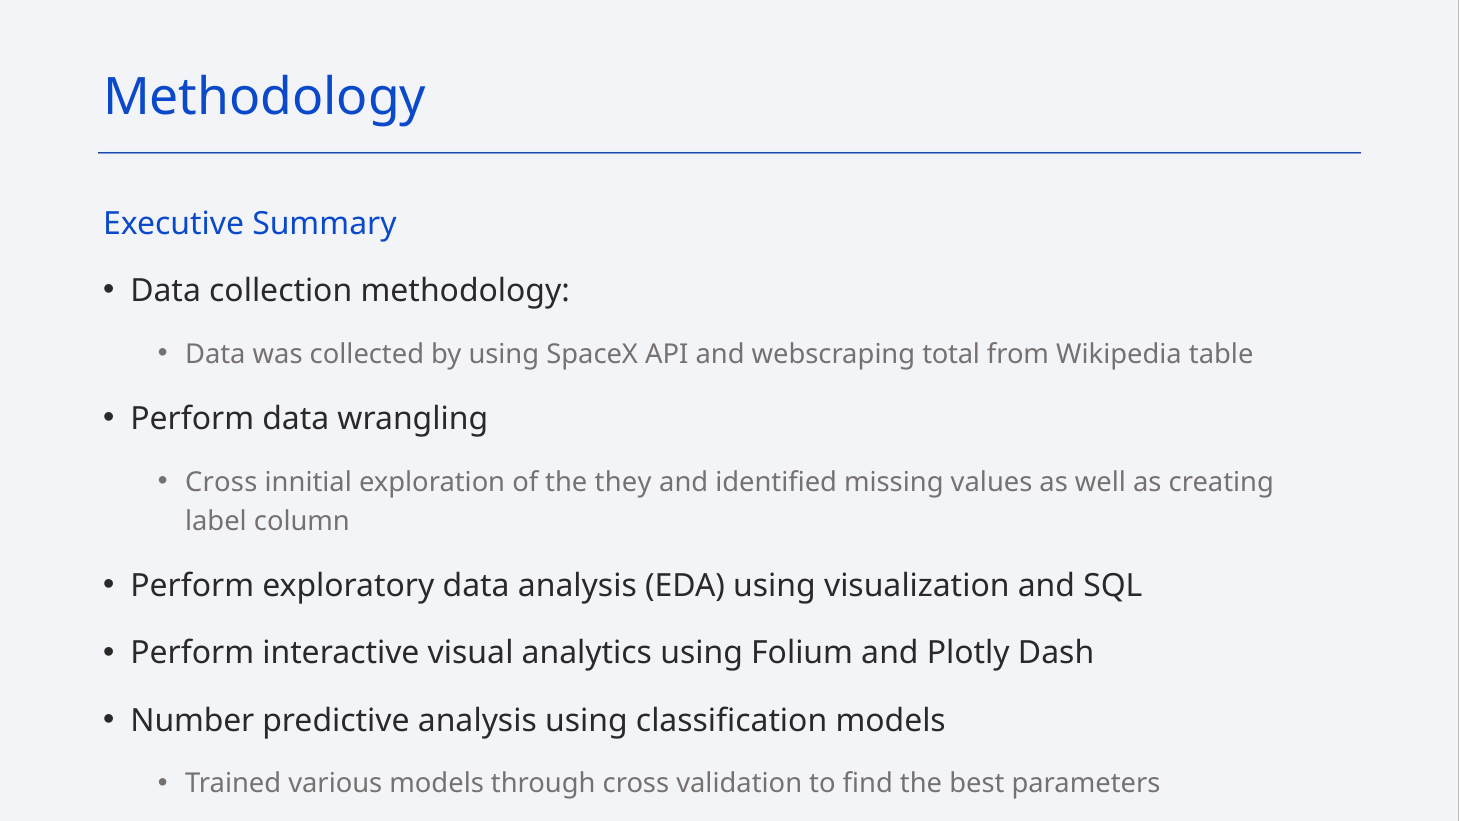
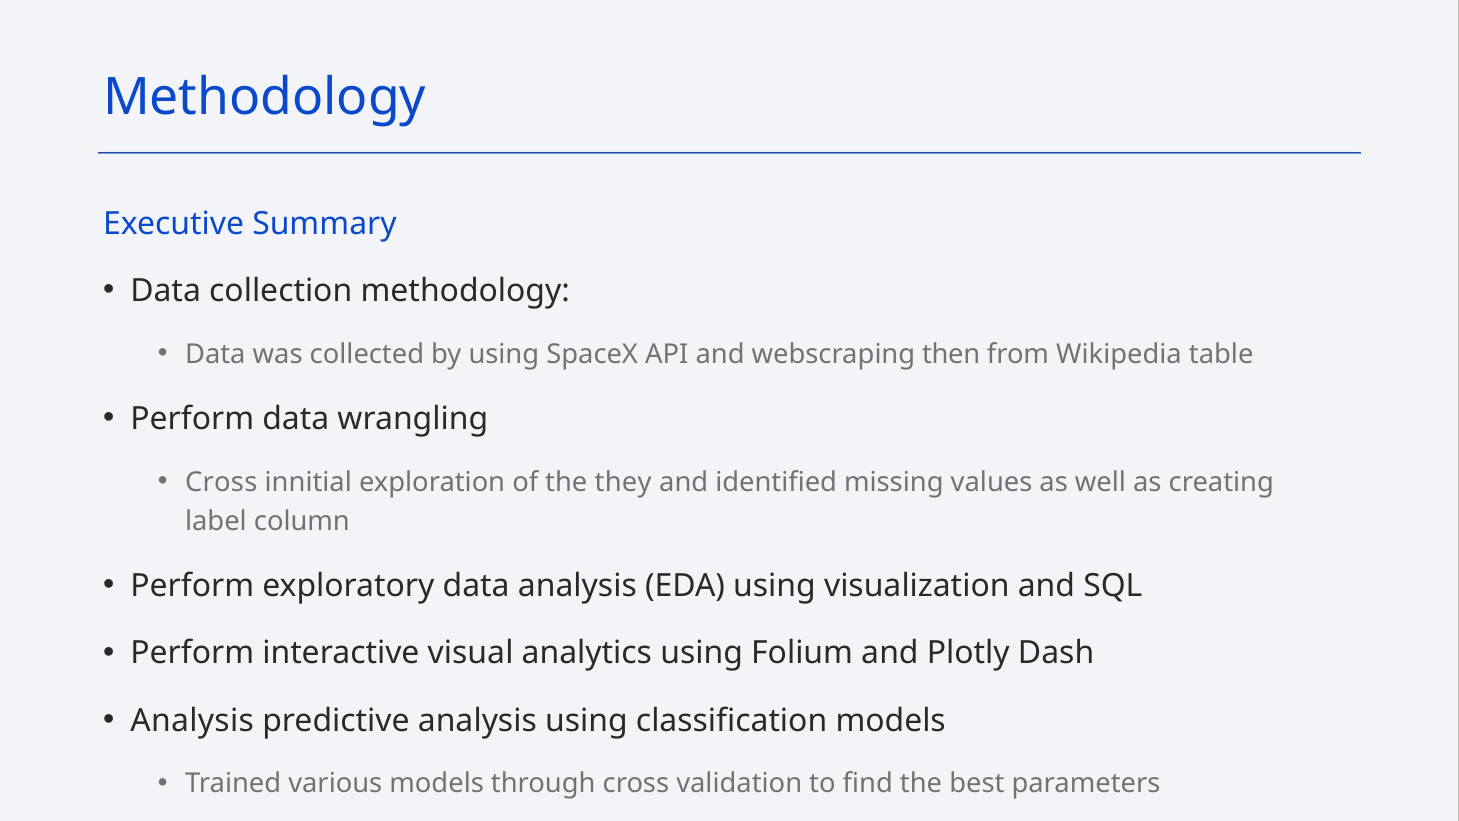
total: total -> then (951, 354)
Number: Number -> Analysis (192, 720)
